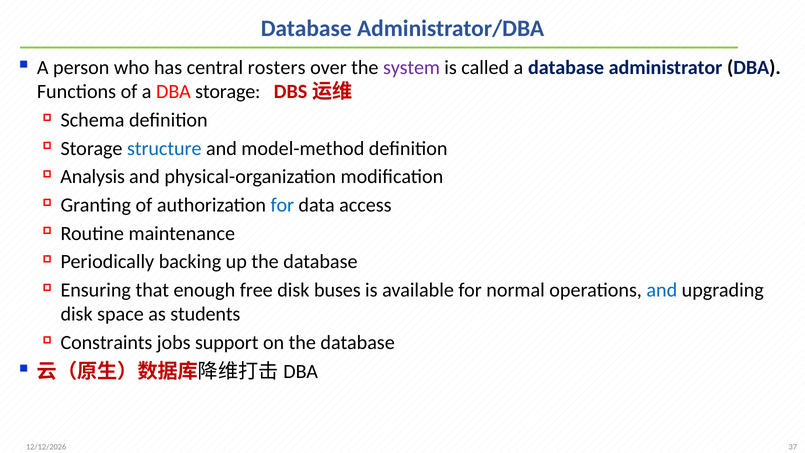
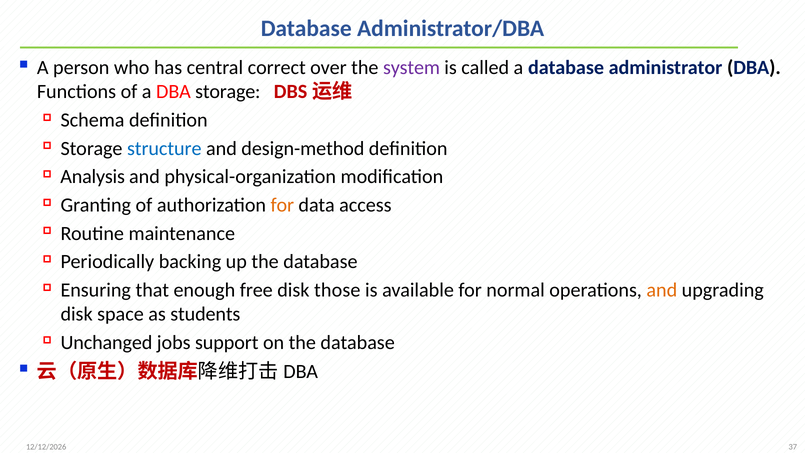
rosters: rosters -> correct (277, 68)
model-method: model-method -> design-method (303, 148)
for colour: blue -> orange (282, 205)
buses: buses -> those (337, 290)
and colour: blue -> orange (662, 290)
Constraints: Constraints -> Unchanged (106, 342)
